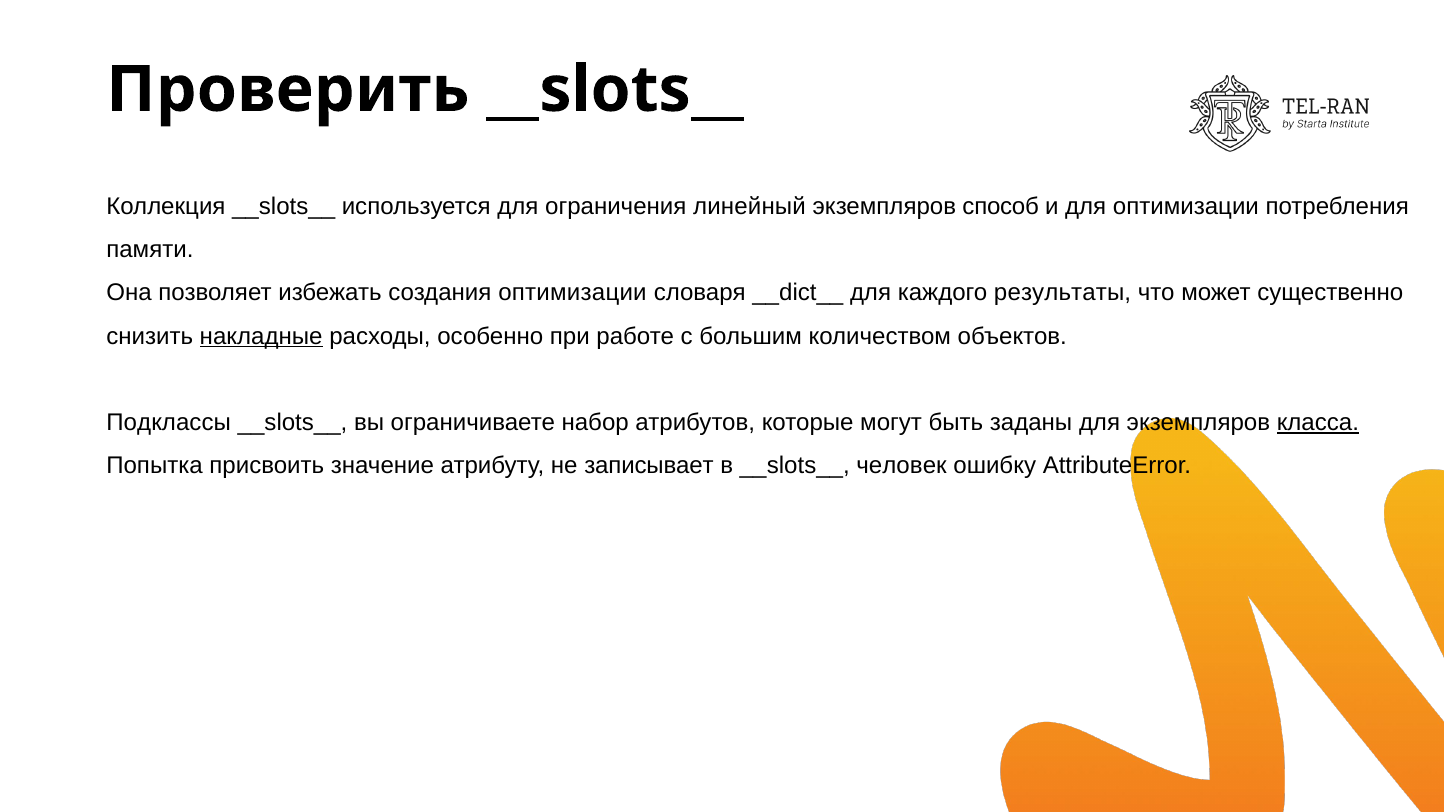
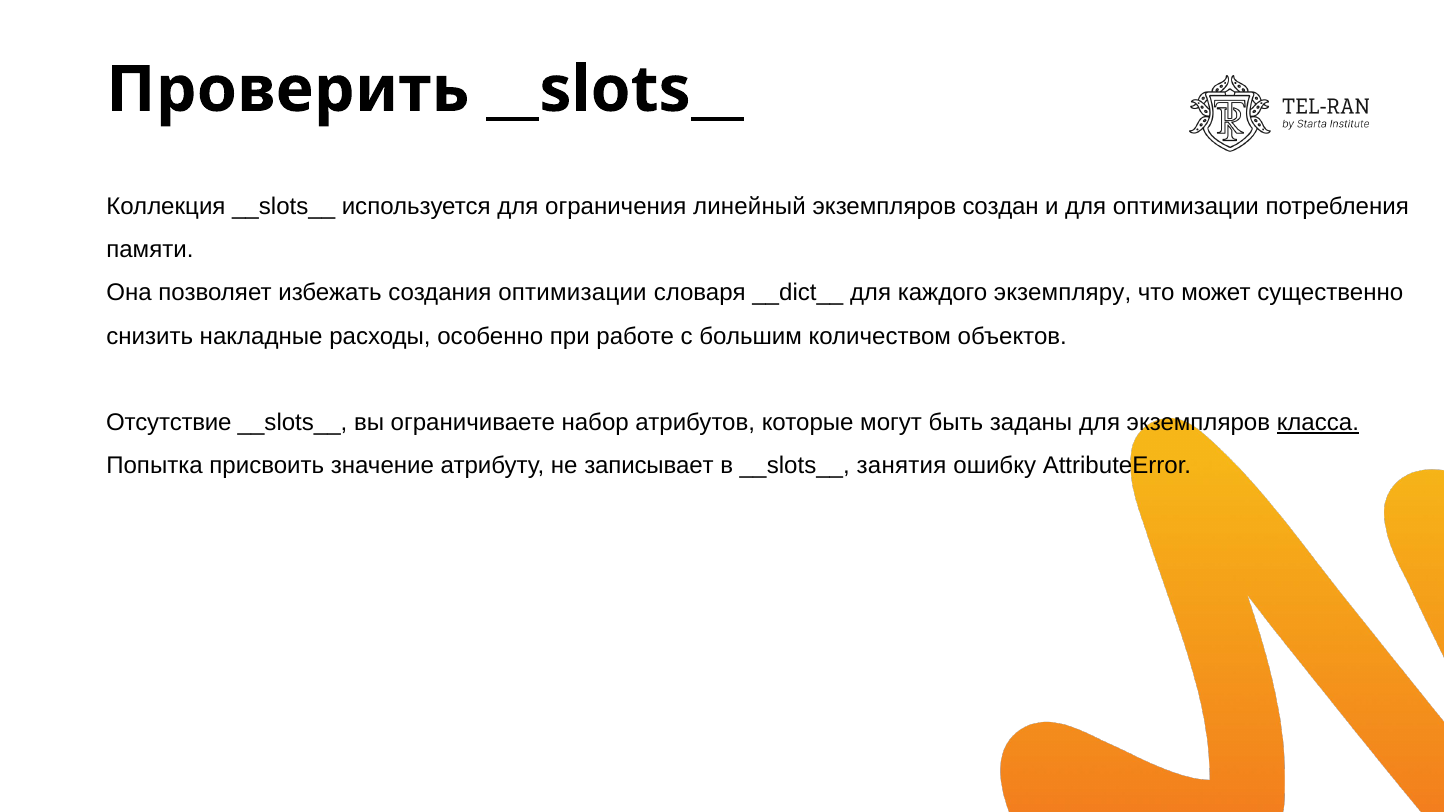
способ: способ -> создан (1001, 206)
результаты: результаты -> экземпляру (1063, 293)
накладные underline: present -> none (261, 336)
Подклассы: Подклассы -> Отсутствие (169, 423)
человек: человек -> занятия (901, 466)
